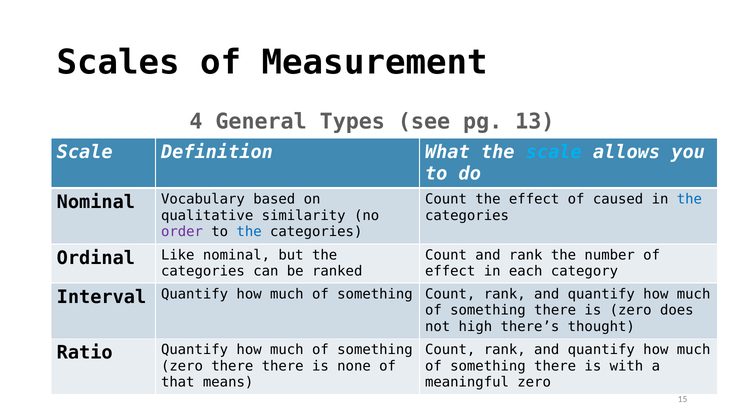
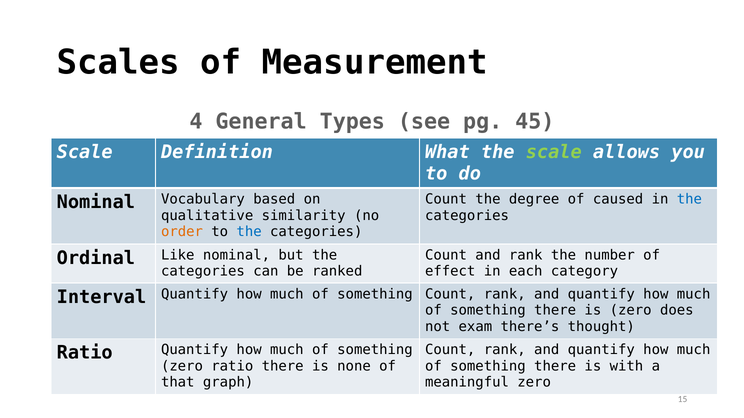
13: 13 -> 45 (535, 122)
scale colour: light blue -> light green (554, 152)
the effect: effect -> degree (534, 200)
order colour: purple -> orange (182, 232)
high: high -> exam (475, 327)
zero there: there -> ratio (232, 366)
means: means -> graph (228, 383)
